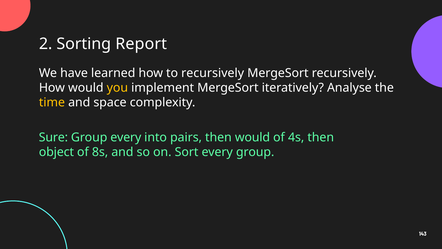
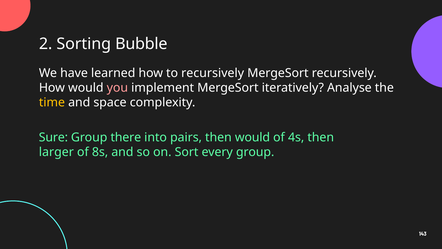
Report: Report -> Bubble (141, 44)
you colour: yellow -> pink (117, 88)
Group every: every -> there (126, 137)
object: object -> larger (56, 152)
